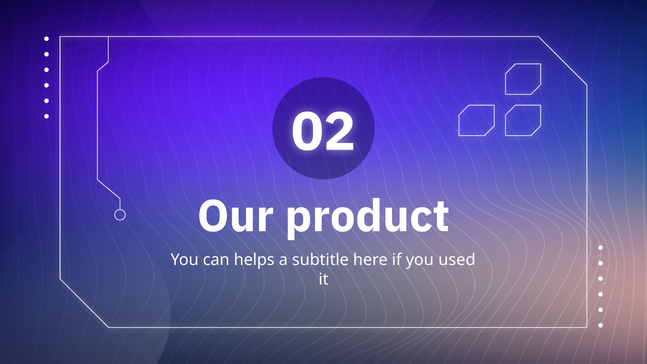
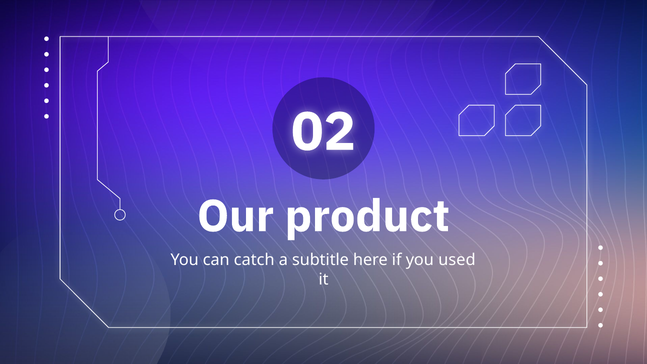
helps: helps -> catch (254, 260)
